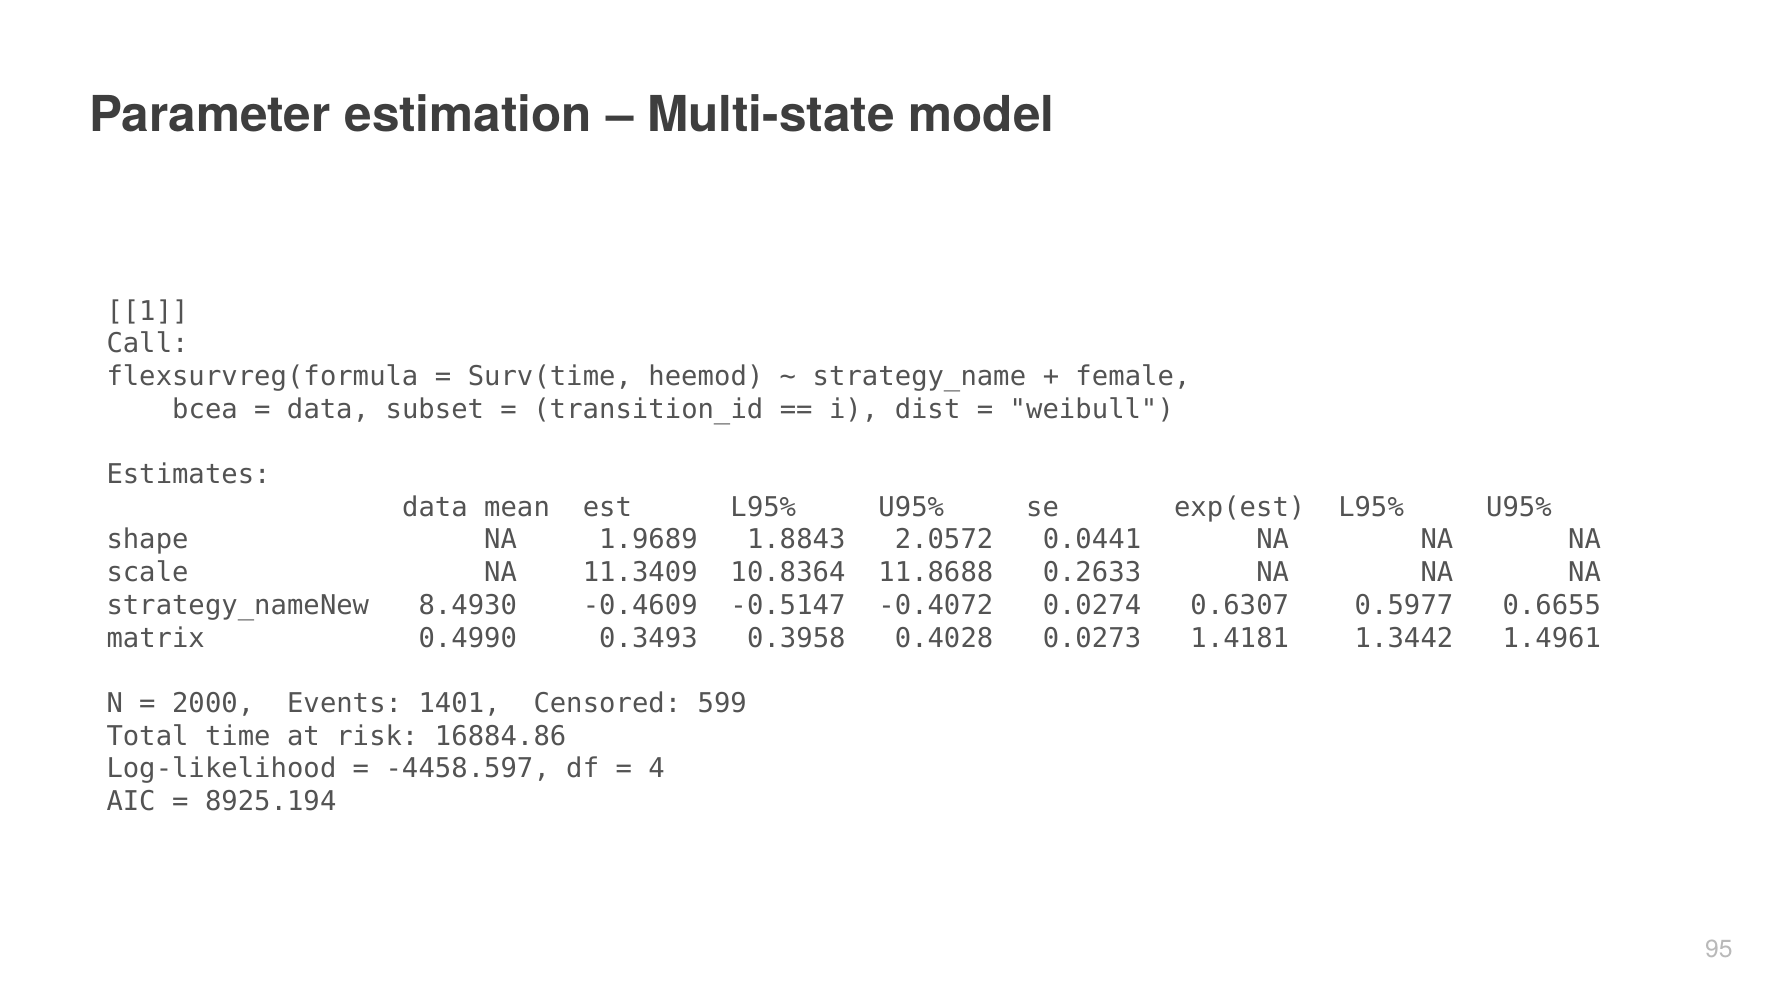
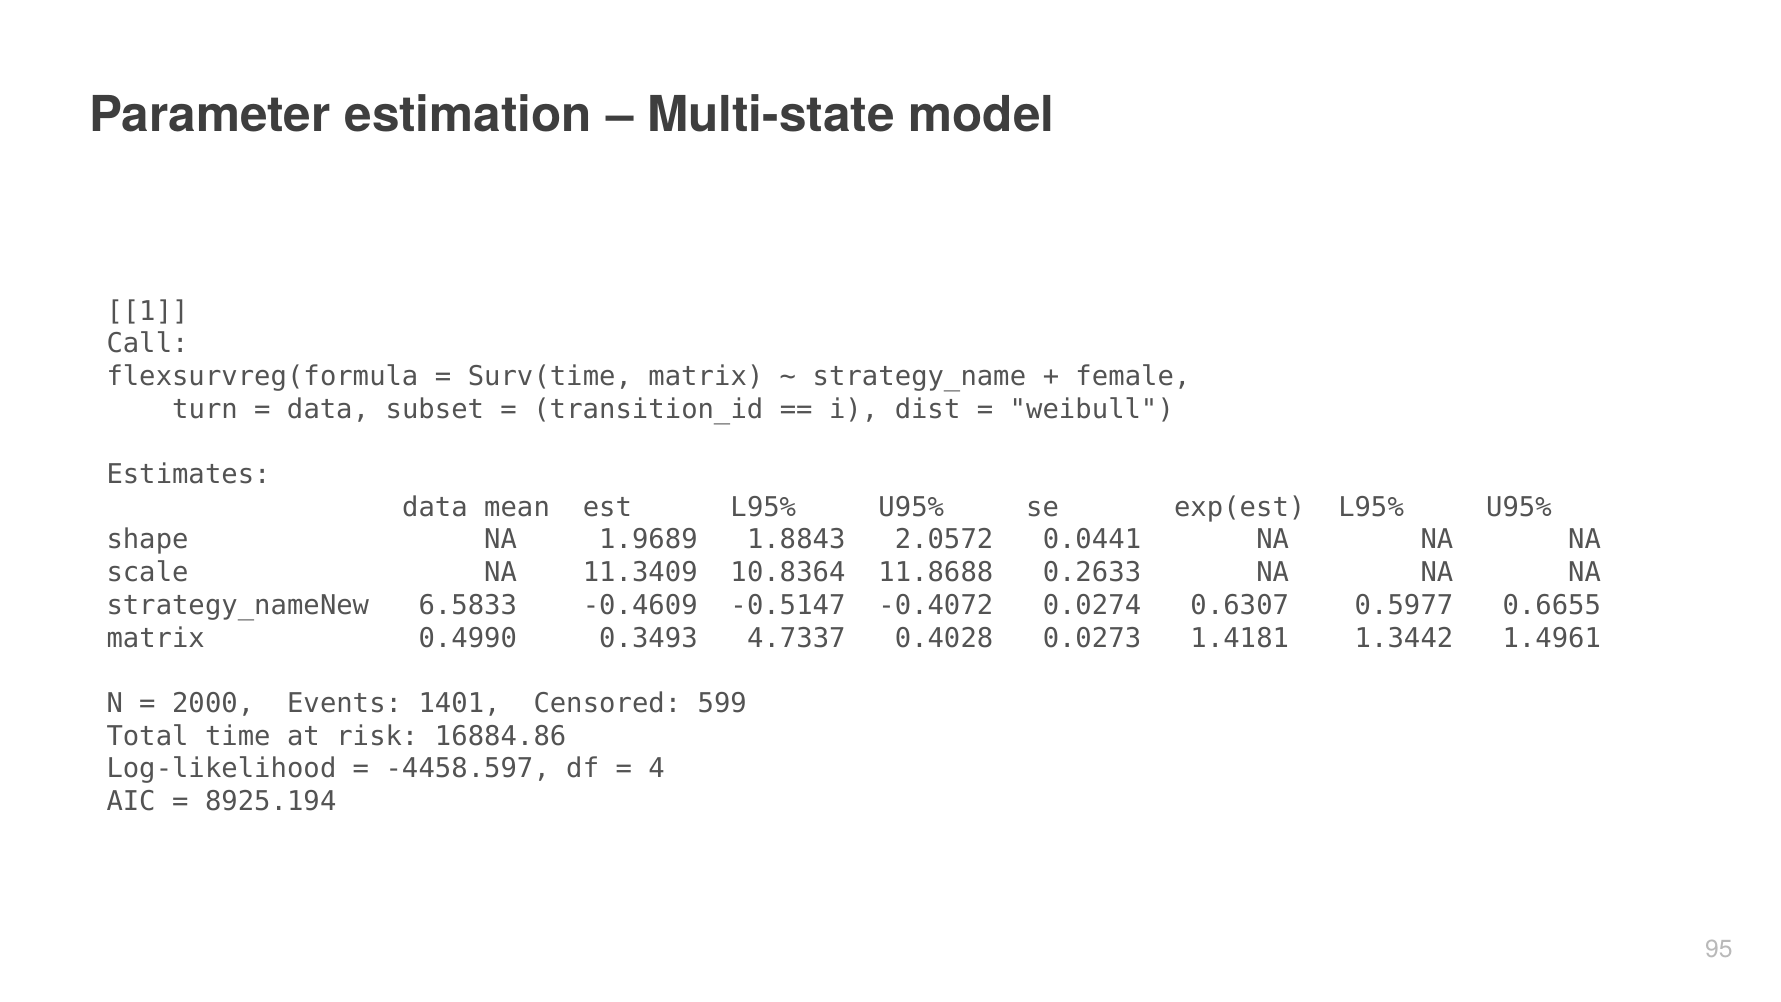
Surv(time heemod: heemod -> matrix (706, 377)
bcea: bcea -> turn (205, 409)
8.4930: 8.4930 -> 6.5833 (468, 605)
0.3958: 0.3958 -> 4.7337 (796, 638)
